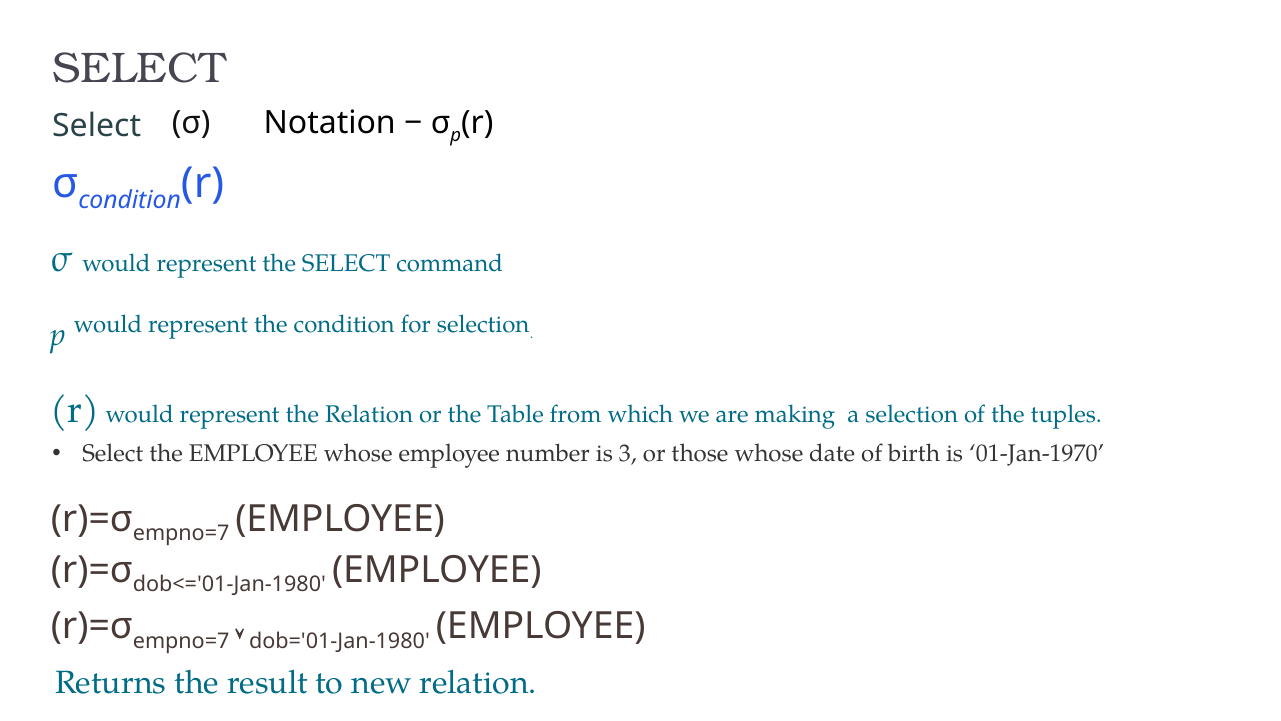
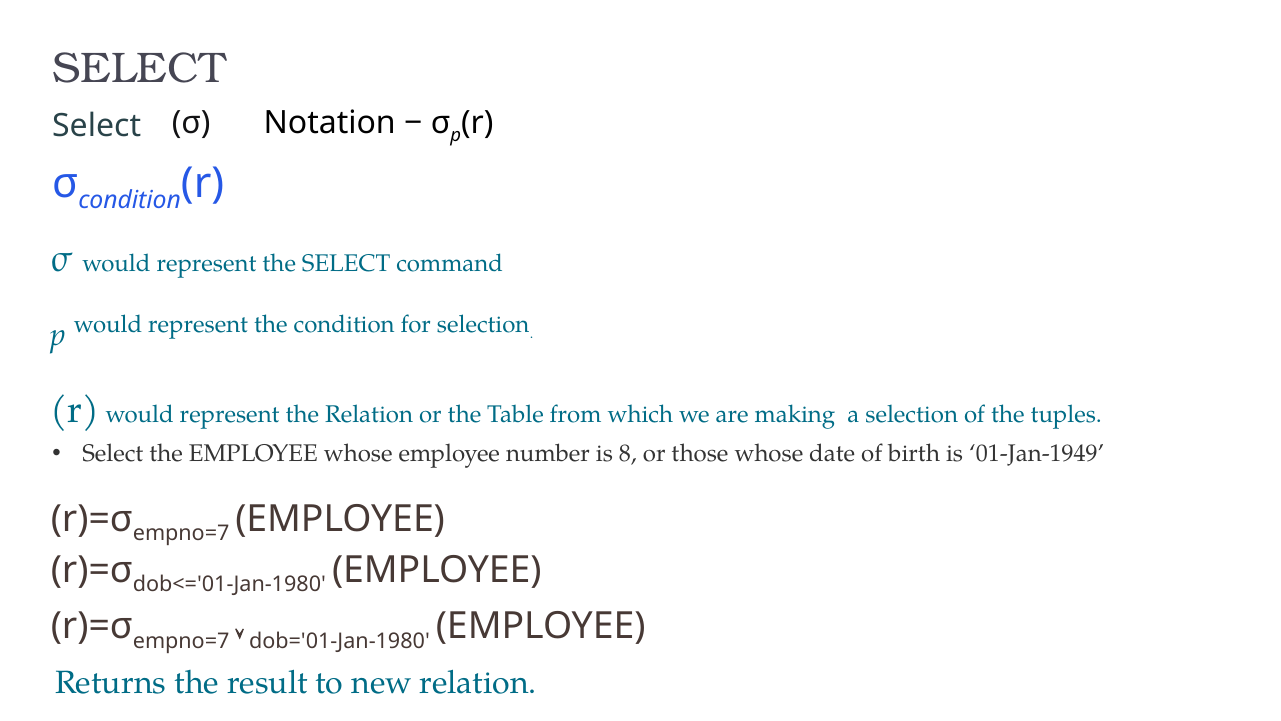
3: 3 -> 8 (628, 453)
01-Jan-1970: 01-Jan-1970 -> 01-Jan-1949 (1037, 453)
